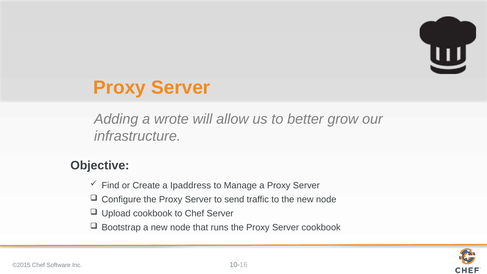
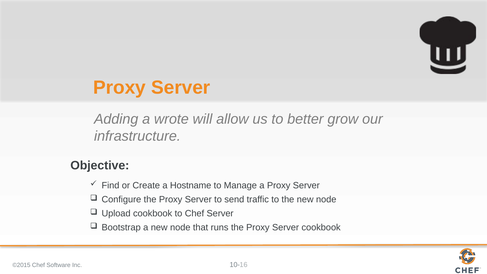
Ipaddress: Ipaddress -> Hostname (191, 186)
